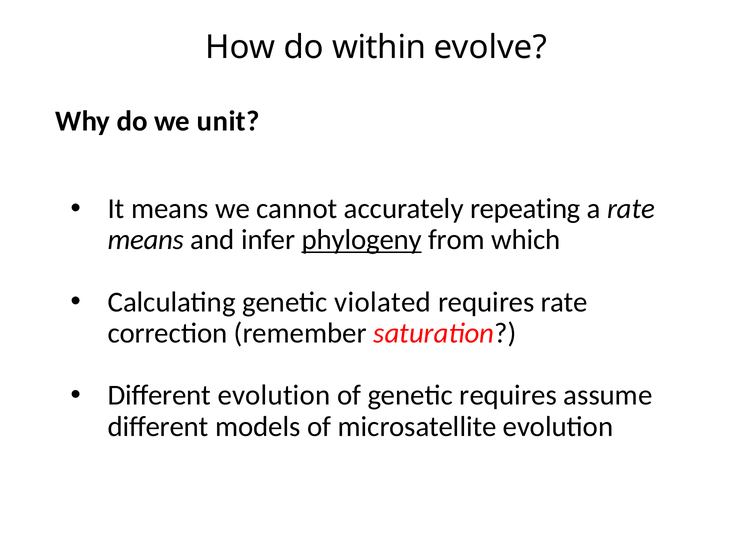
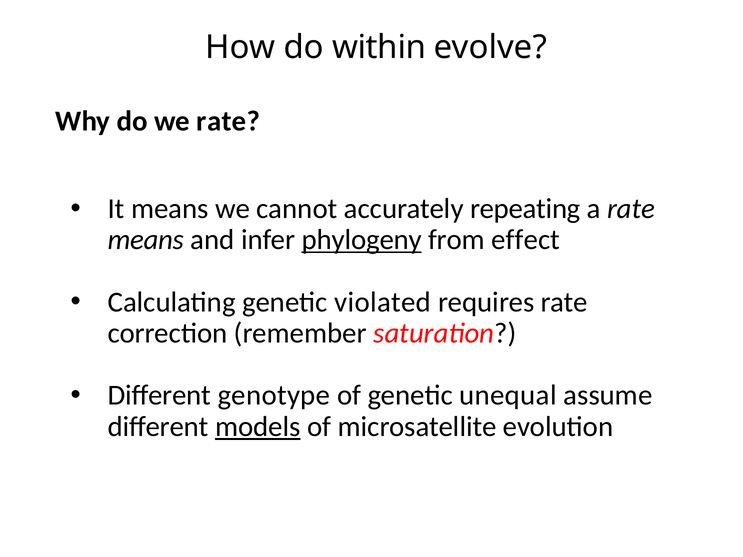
we unit: unit -> rate (228, 121)
which: which -> effect (526, 240)
Different evolution: evolution -> genotype (274, 396)
genetic requires: requires -> unequal (508, 396)
models underline: none -> present (258, 427)
